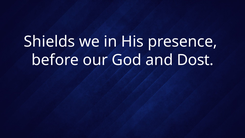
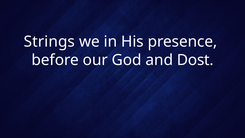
Shields: Shields -> Strings (49, 42)
